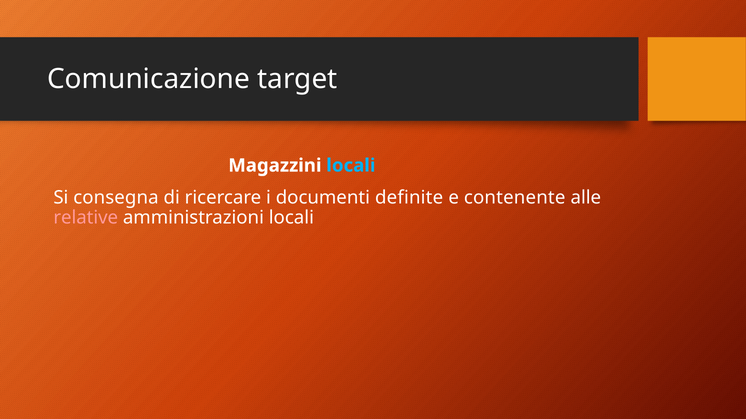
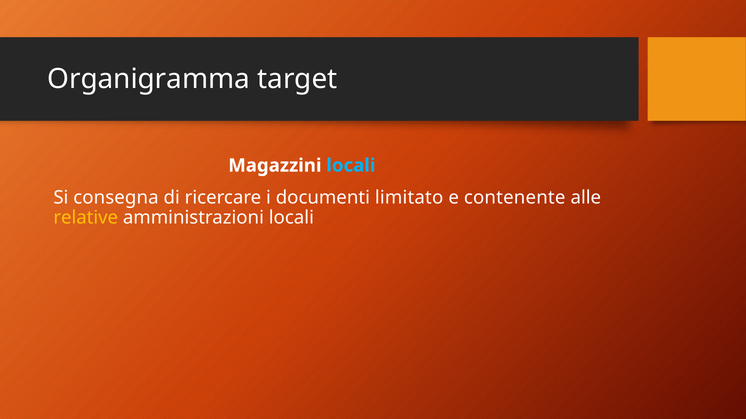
Comunicazione: Comunicazione -> Organigramma (149, 79)
definite: definite -> limitato (409, 198)
relative colour: pink -> yellow (86, 218)
